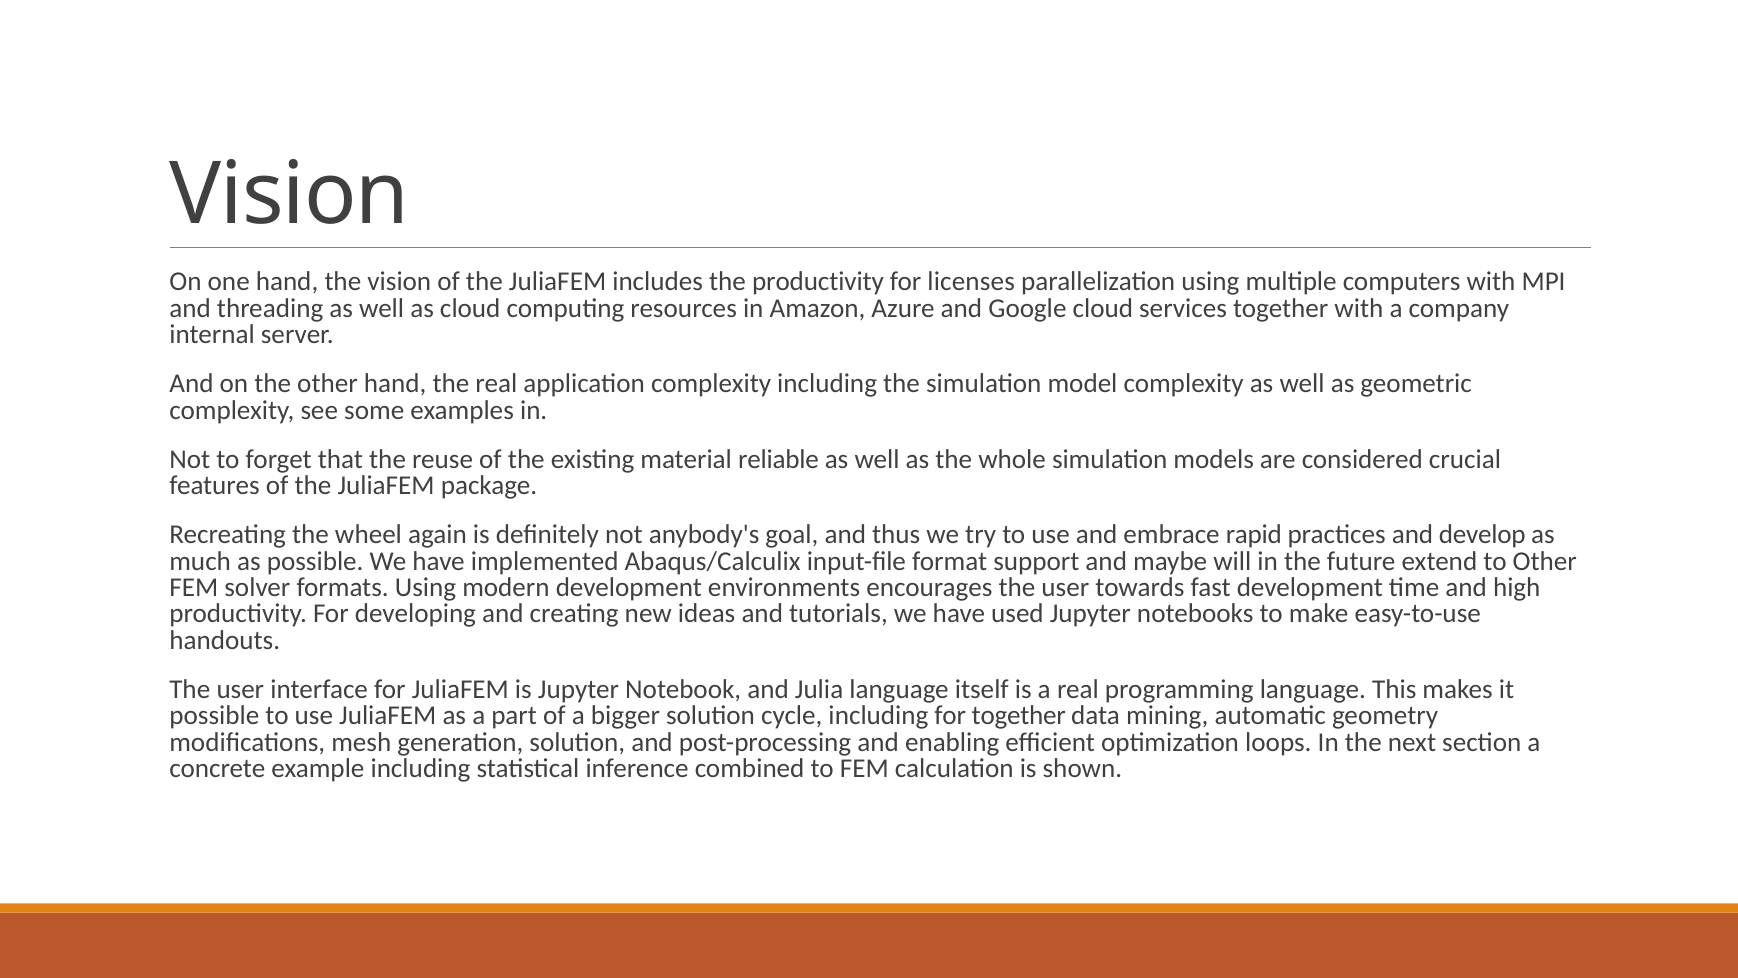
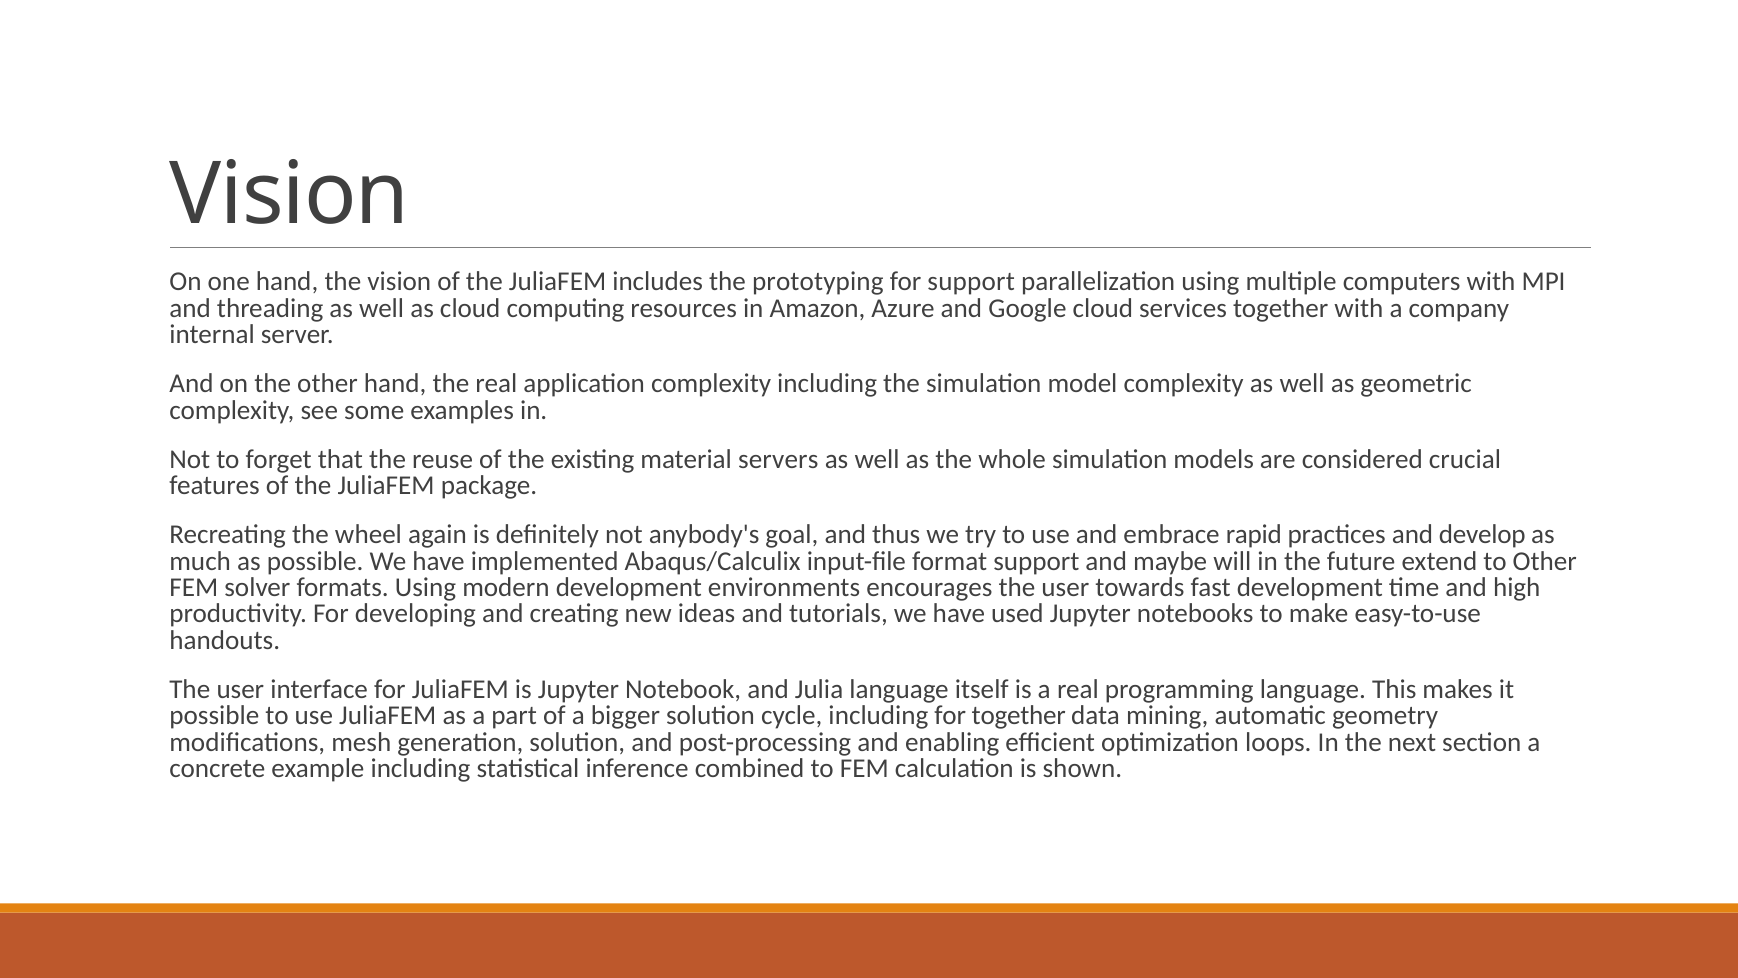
the productivity: productivity -> prototyping (818, 282)
for licenses: licenses -> support (971, 282)
reliable: reliable -> servers (778, 459)
